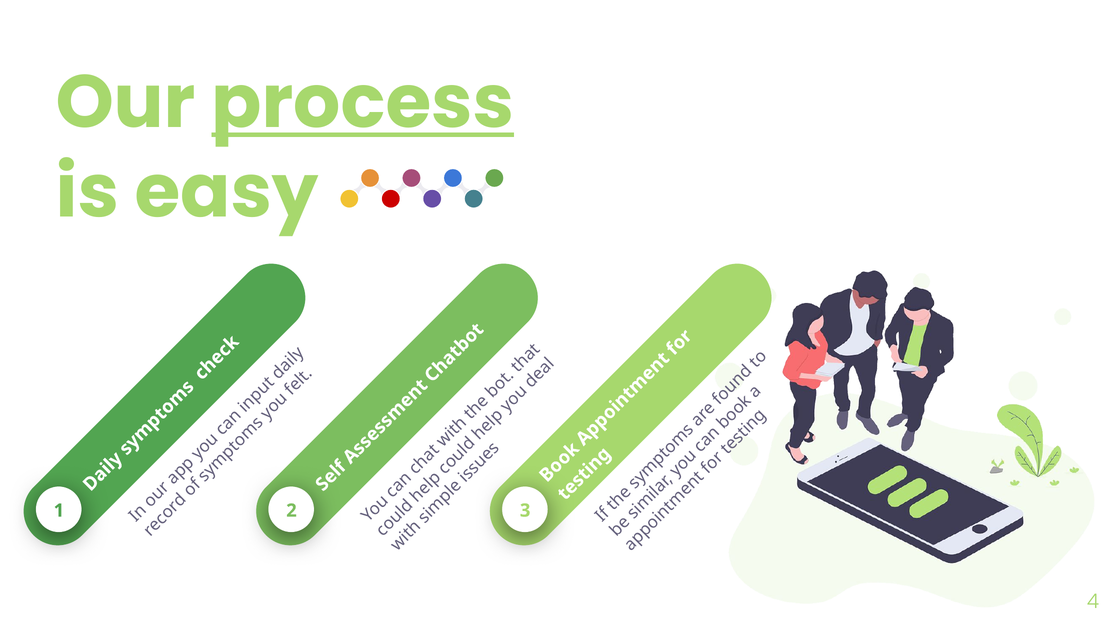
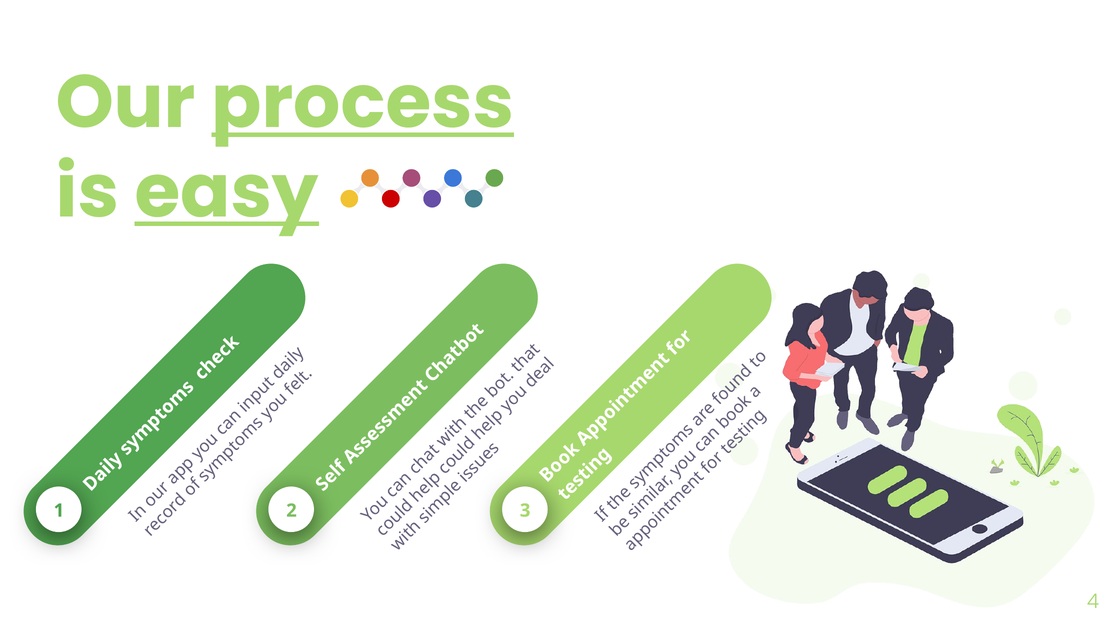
easy underline: none -> present (227, 192)
